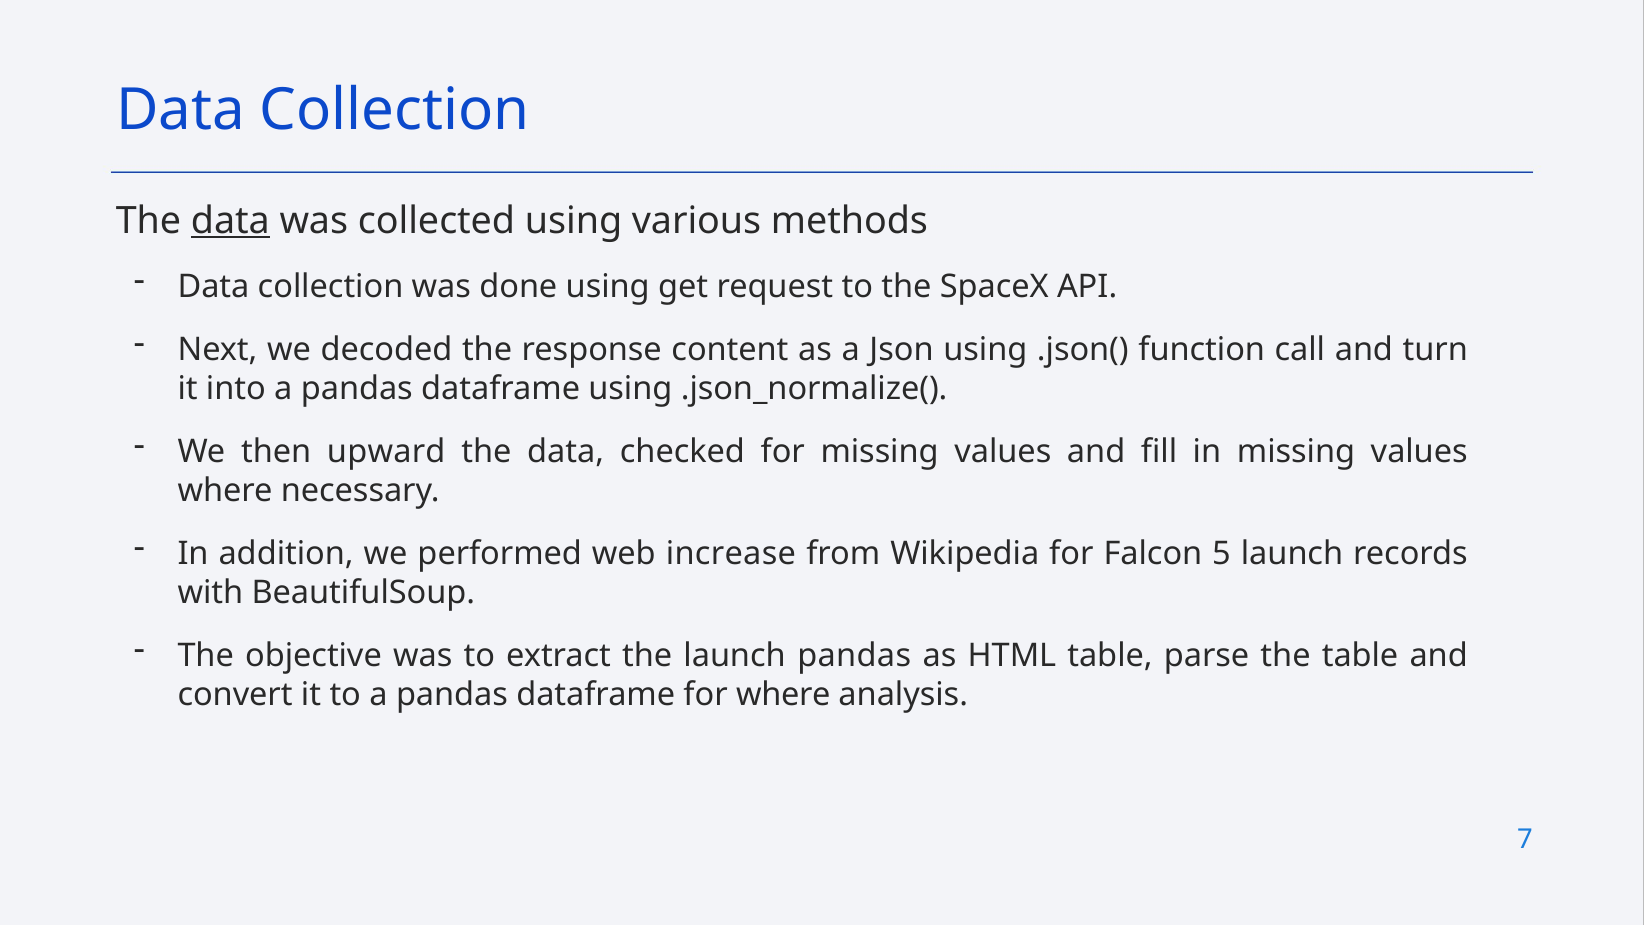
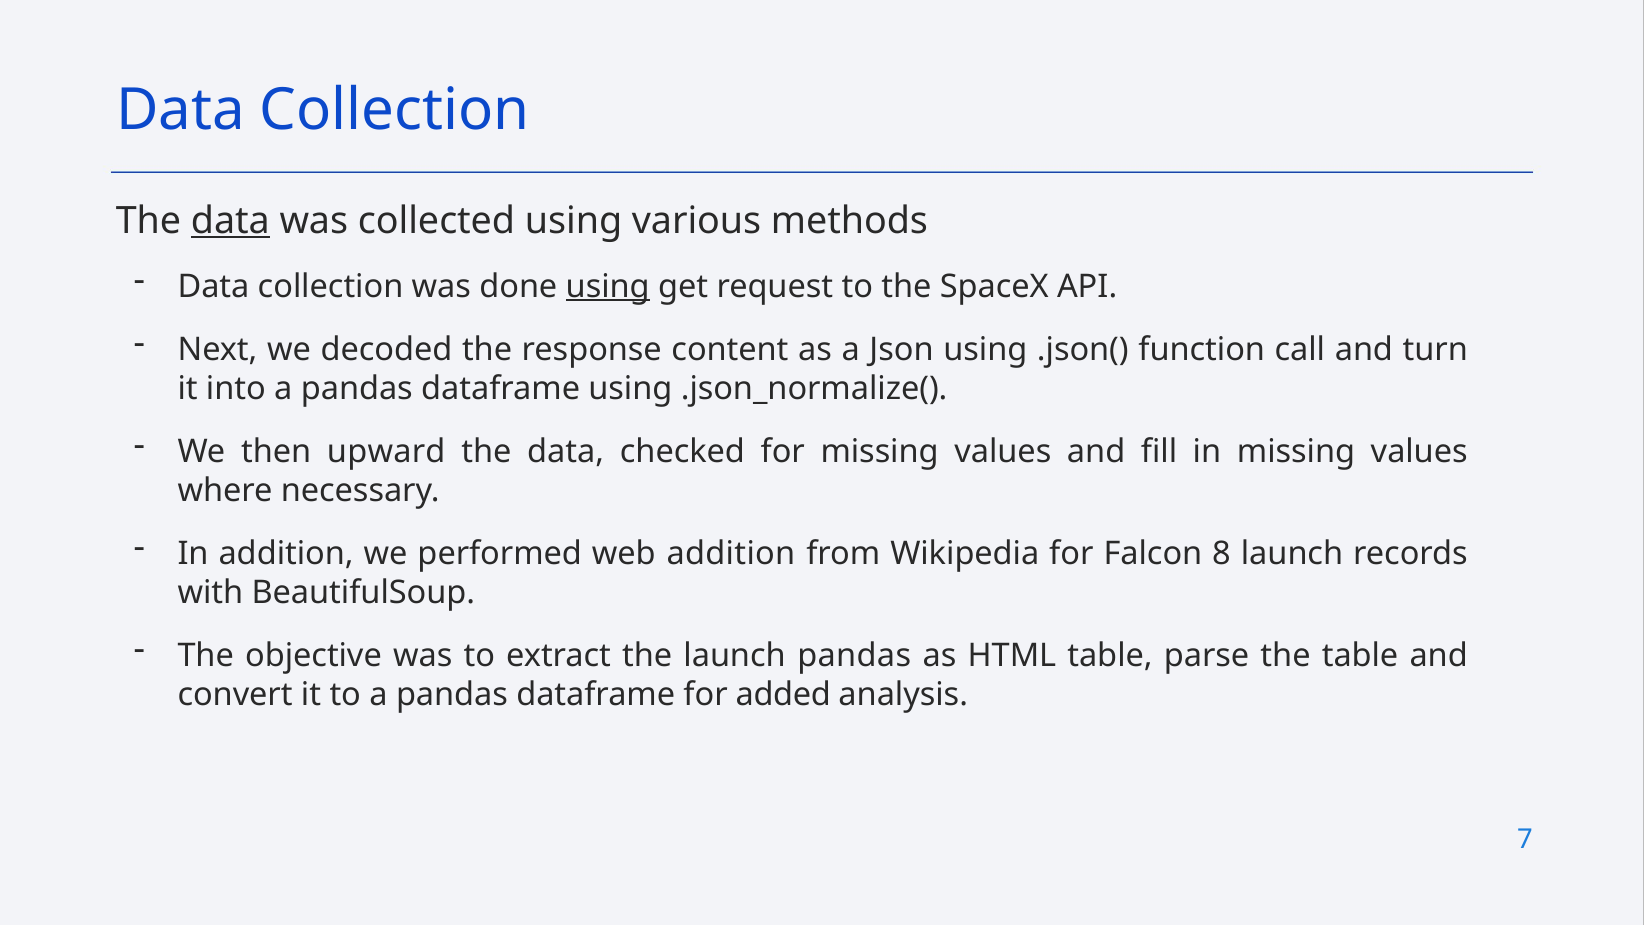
using underline: none -> present (608, 286)
web increase: increase -> addition (731, 553)
5: 5 -> 8 (1222, 553)
for where: where -> added (783, 694)
